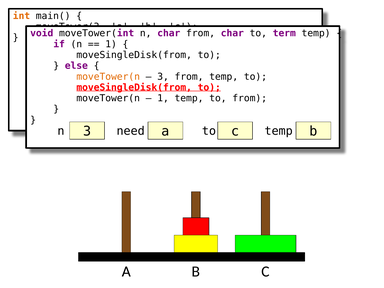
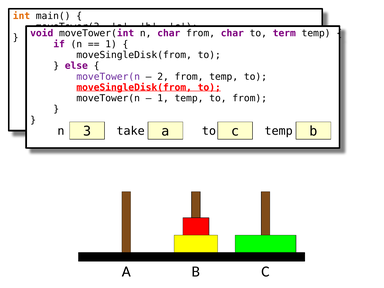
moveTower(n colour: orange -> purple (108, 77)
3: 3 -> 2 (163, 77)
need: need -> take (131, 131)
